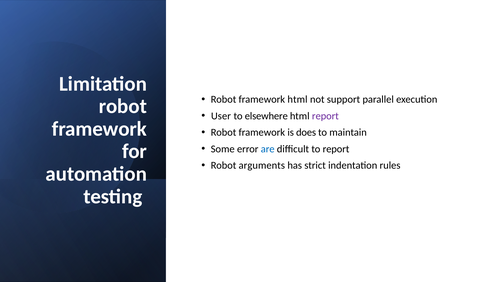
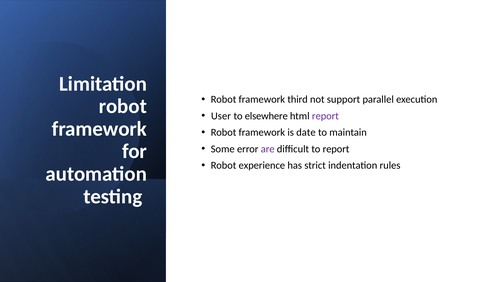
framework html: html -> third (298, 99)
does: does -> date (306, 132)
are colour: blue -> purple (268, 149)
arguments: arguments -> experience (262, 165)
